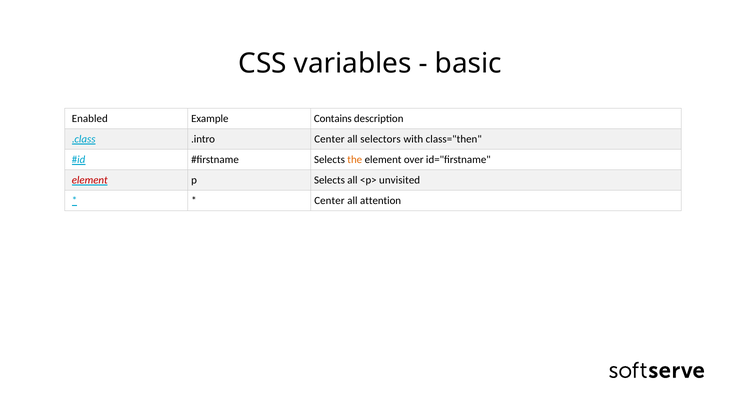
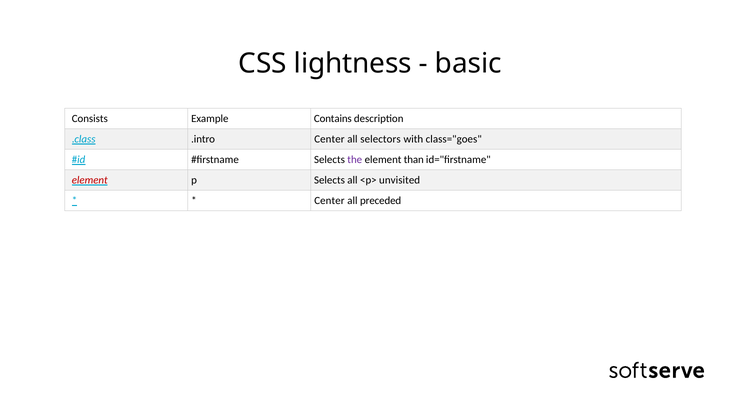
variables: variables -> lightness (353, 63)
Enabled: Enabled -> Consists (90, 119)
class="then: class="then -> class="goes (454, 139)
the colour: orange -> purple (355, 160)
over: over -> than (414, 160)
attention: attention -> preceded (381, 201)
